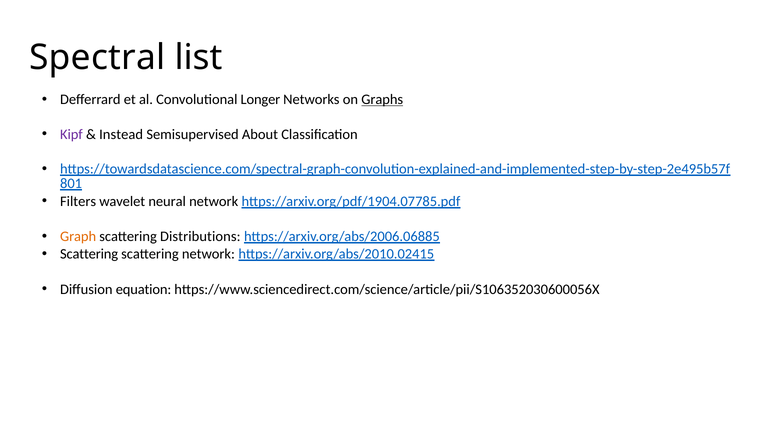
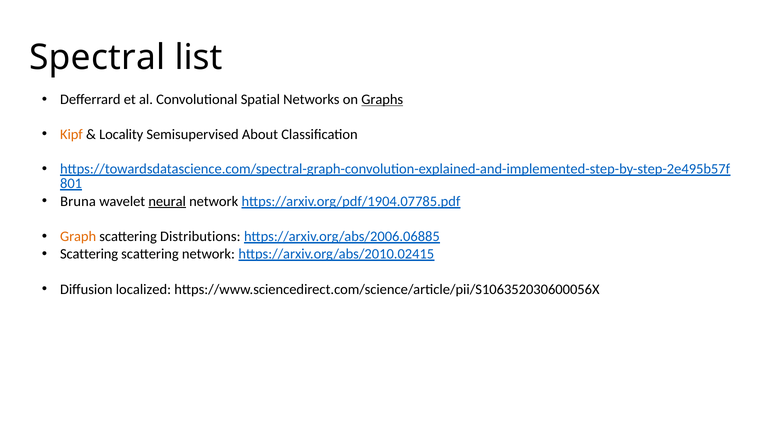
Longer: Longer -> Spatial (260, 100)
Kipf colour: purple -> orange (71, 134)
Instead: Instead -> Locality (121, 134)
Filters: Filters -> Bruna (78, 201)
neural underline: none -> present (167, 201)
equation: equation -> localized (143, 289)
